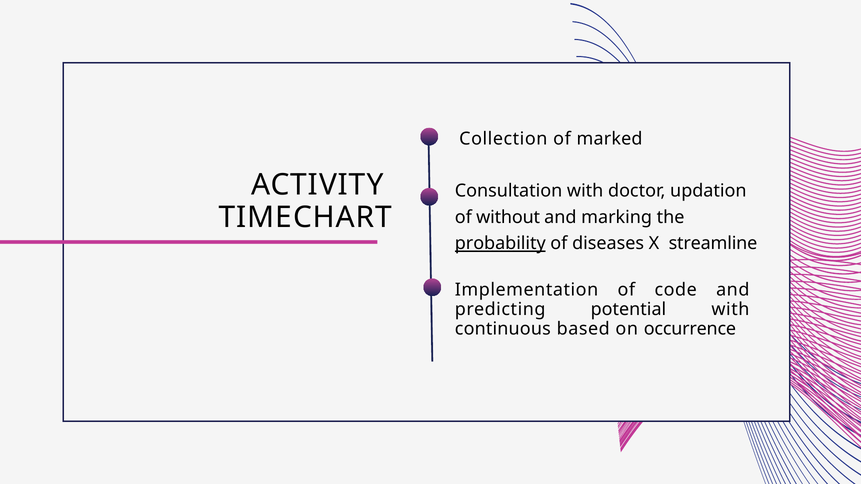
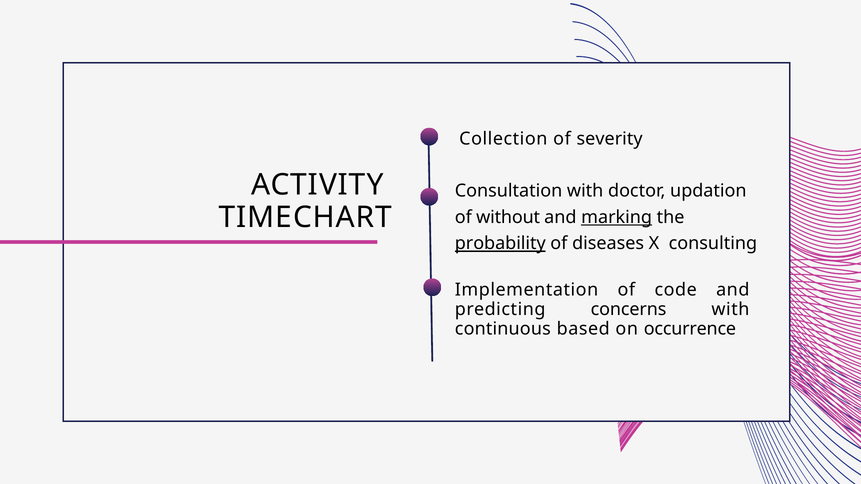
marked: marked -> severity (610, 139)
marking underline: none -> present (617, 217)
streamline: streamline -> consulting (713, 244)
potential: potential -> concerns (629, 310)
